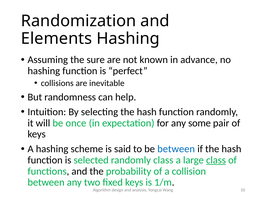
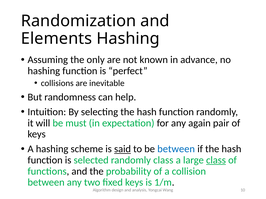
sure: sure -> only (96, 60)
once: once -> must (76, 123)
some: some -> again (199, 123)
said underline: none -> present (123, 149)
